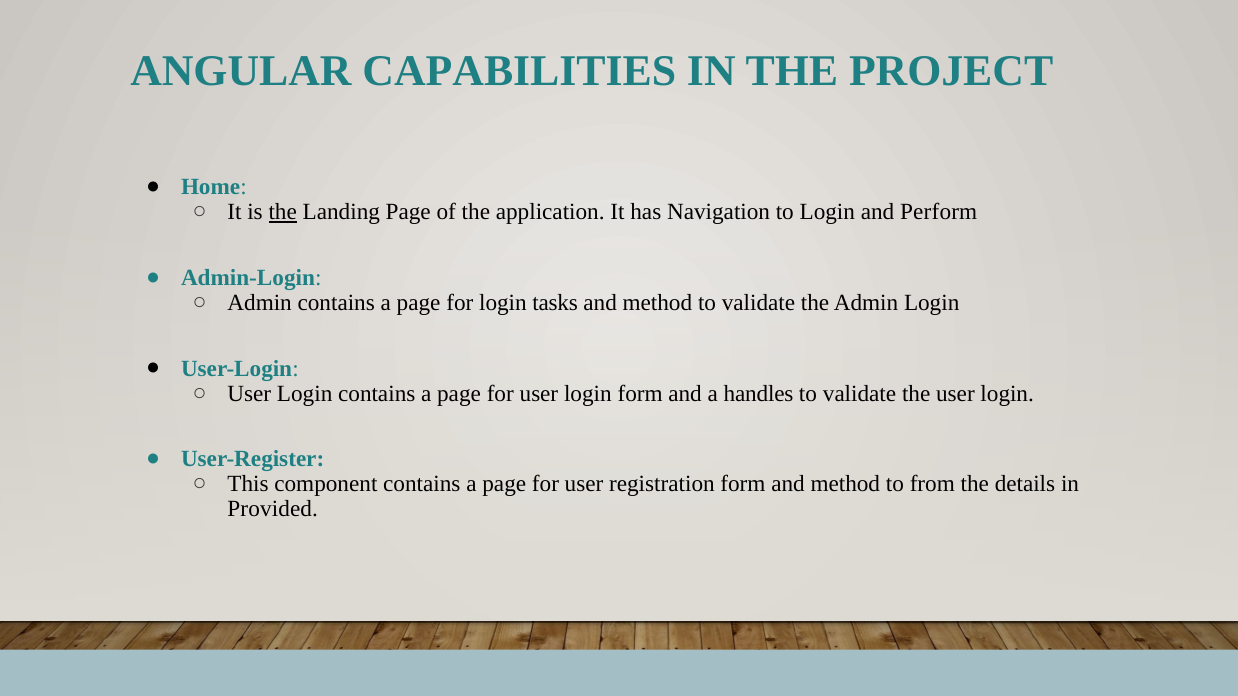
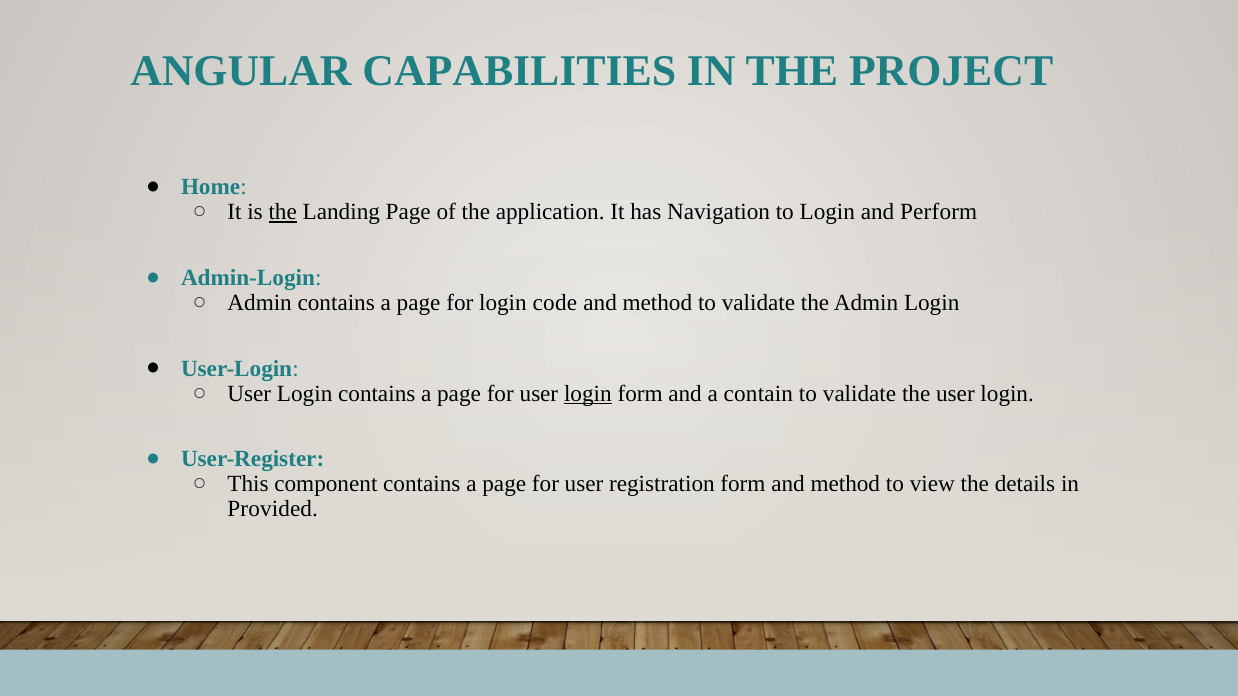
tasks: tasks -> code (555, 303)
login underline: none -> present (588, 394)
handles: handles -> contain (758, 394)
from: from -> view (932, 484)
